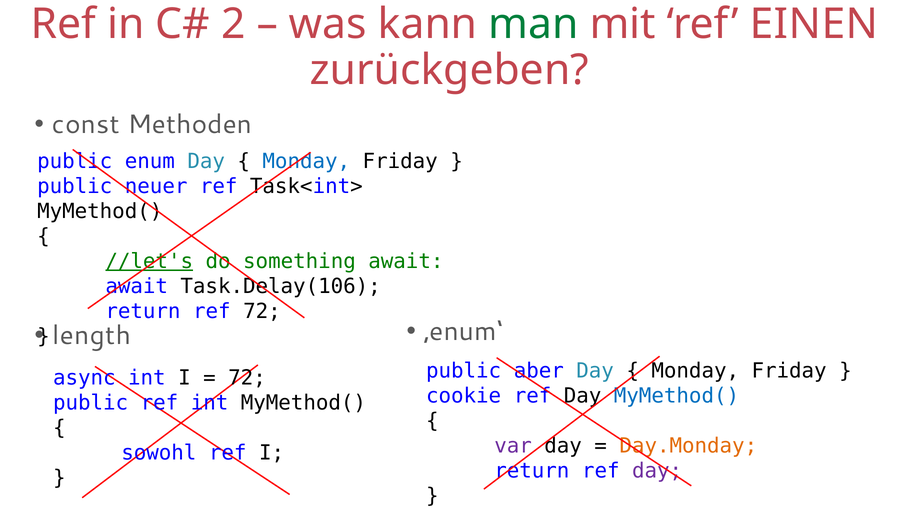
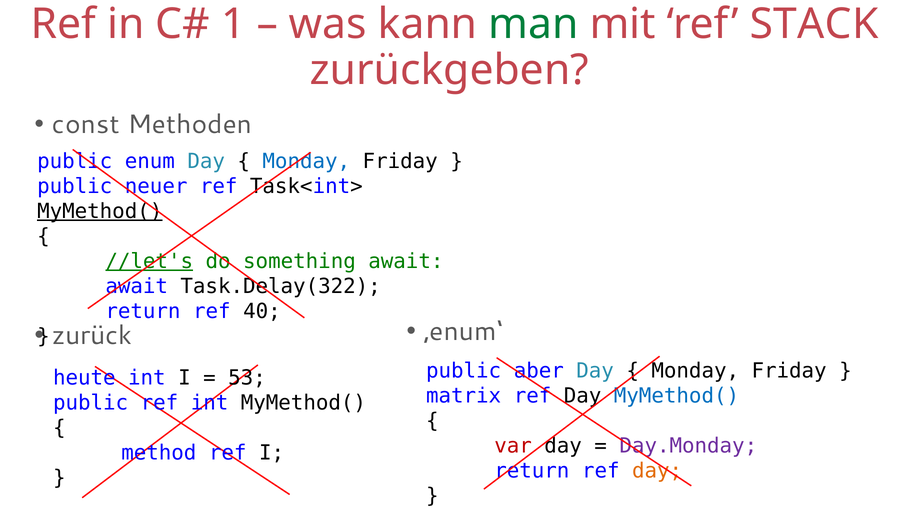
2: 2 -> 1 (233, 24)
EINEN: EINEN -> STACK (814, 24)
MyMethod( underline: none -> present (100, 211)
Task.Delay(106: Task.Delay(106 -> Task.Delay(322 (281, 286)
ref 72: 72 -> 40 (262, 311)
length: length -> zurück (92, 335)
async: async -> heute (84, 378)
72: 72 -> 53 (247, 378)
cookie: cookie -> matrix (464, 396)
var colour: purple -> red (513, 446)
Day.Monday colour: orange -> purple (688, 446)
sowohl: sowohl -> method (159, 453)
day colour: purple -> orange (657, 471)
